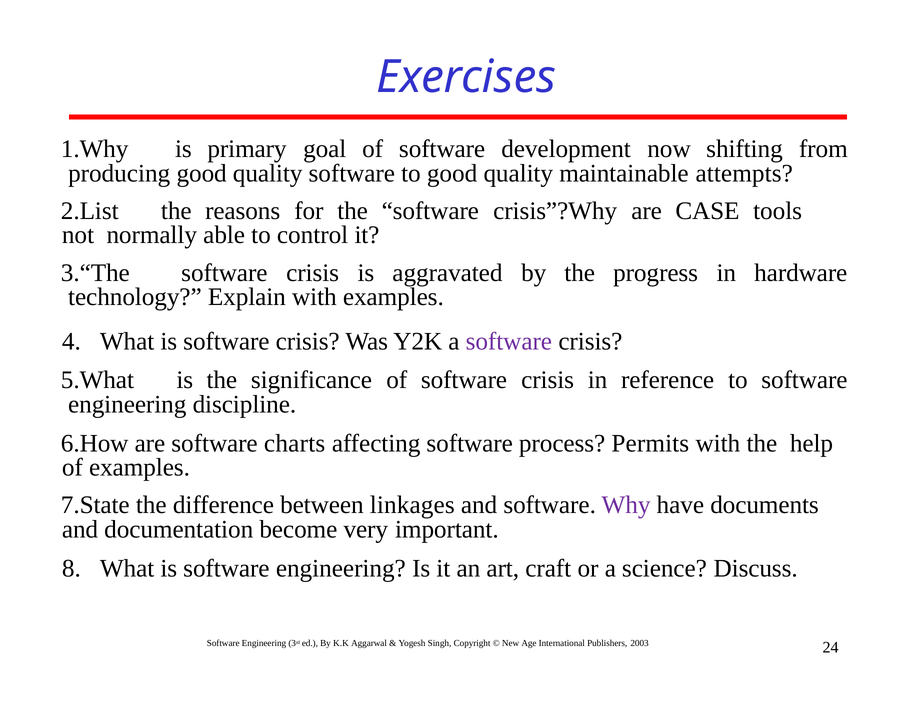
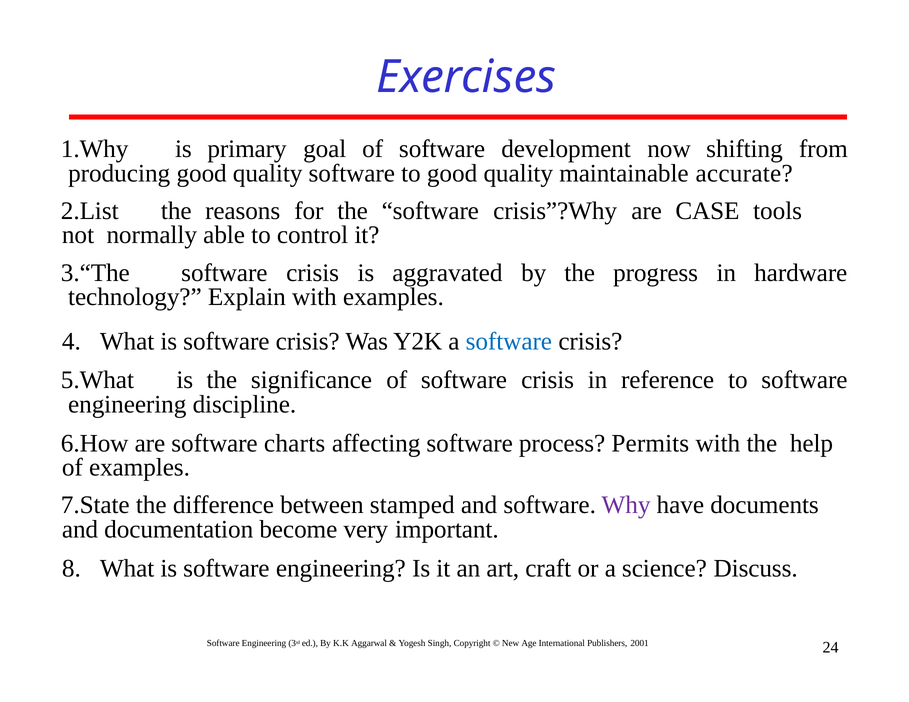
attempts: attempts -> accurate (744, 173)
software colour: purple -> blue (509, 341)
linkages: linkages -> stamped (412, 505)
2003: 2003 -> 2001 (640, 643)
